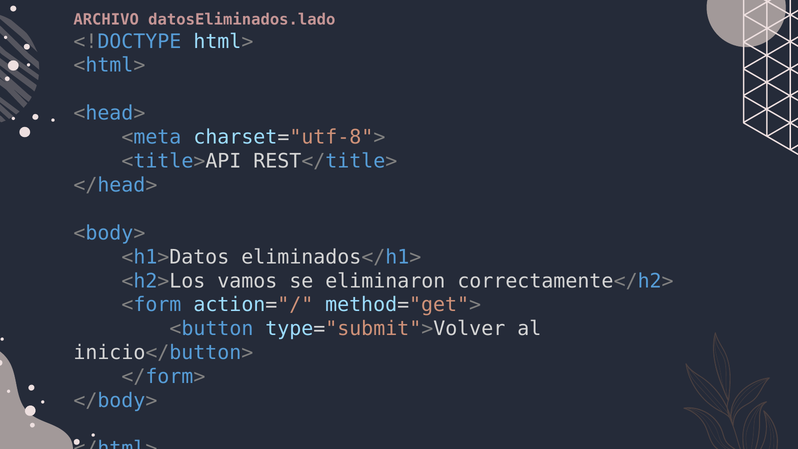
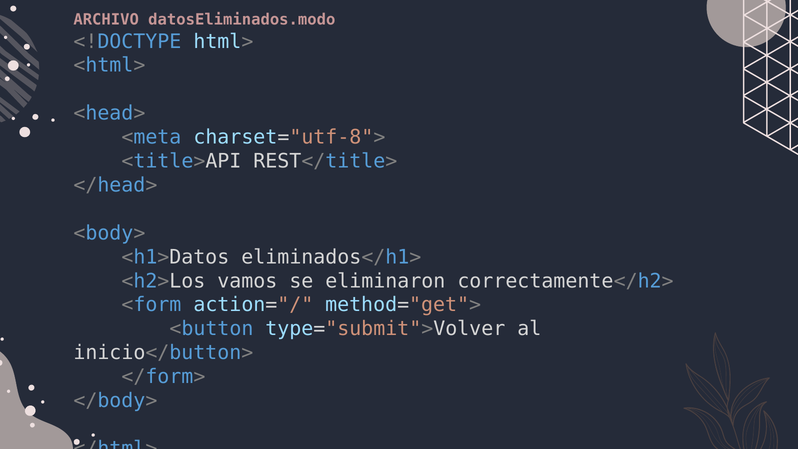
datosEliminados.lado: datosEliminados.lado -> datosEliminados.modo (242, 20)
